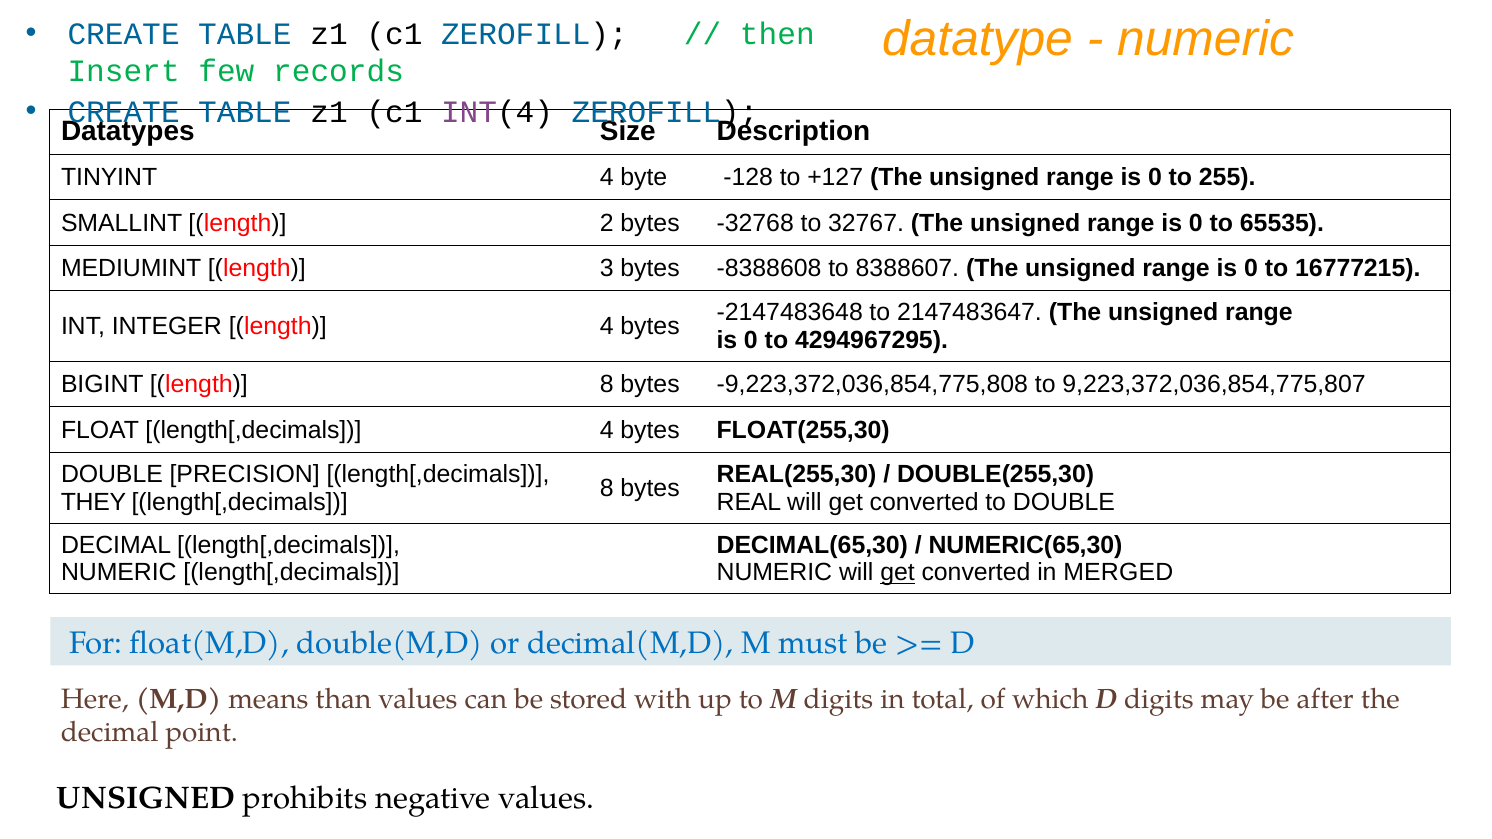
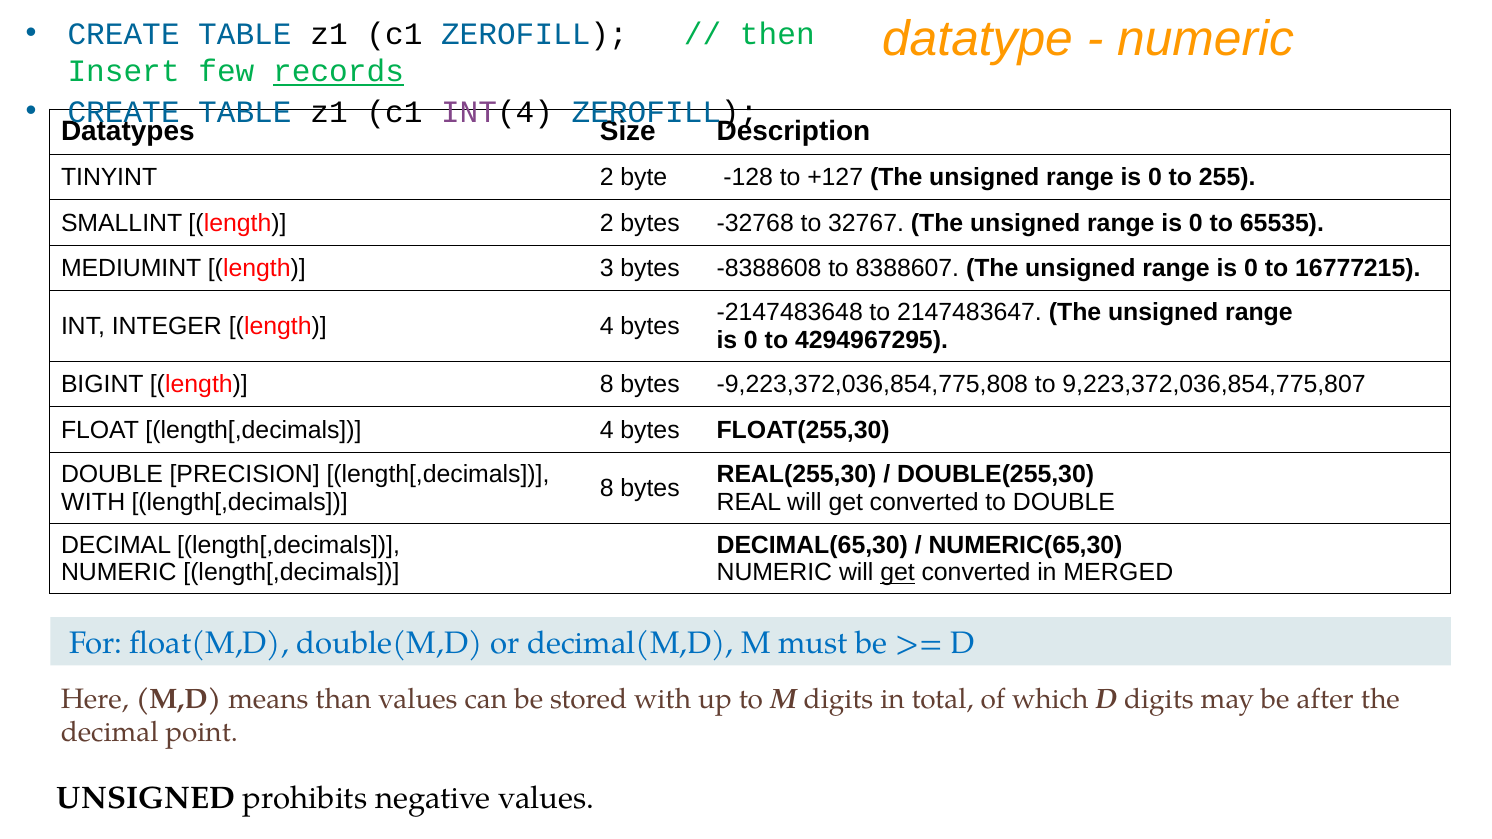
records underline: none -> present (339, 71)
TINYINT 4: 4 -> 2 (607, 178)
THEY: THEY -> WITH (93, 502)
